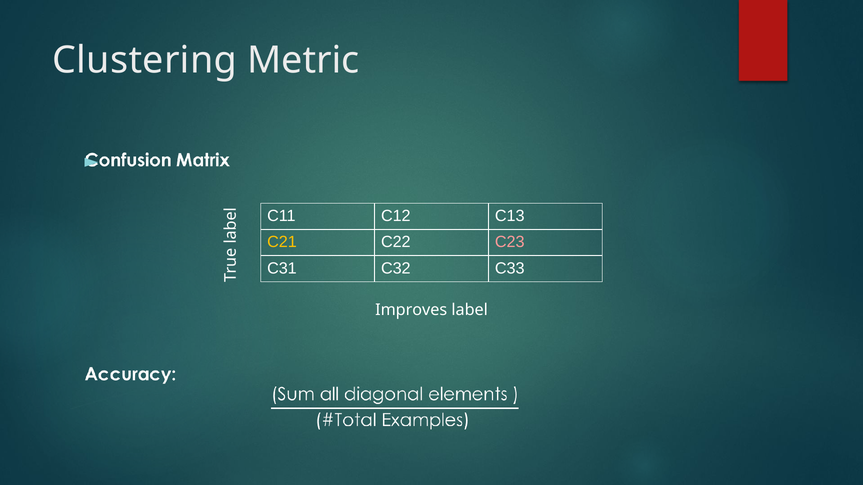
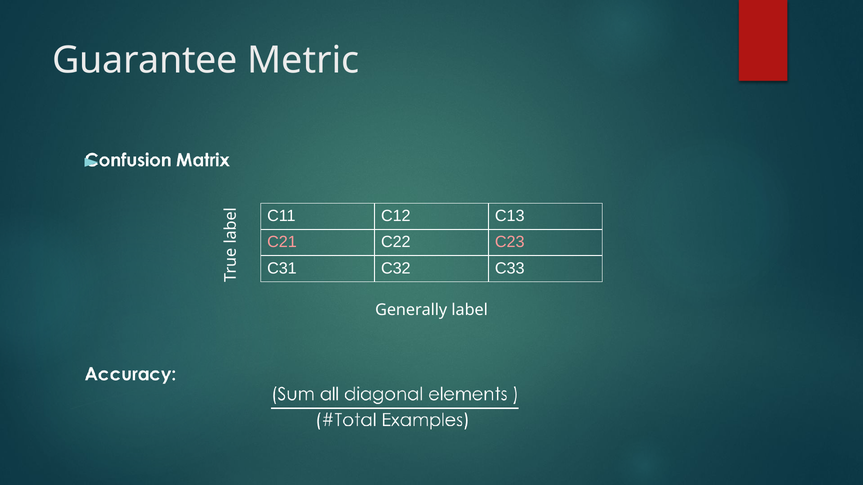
Clustering: Clustering -> Guarantee (145, 61)
C21 colour: yellow -> pink (282, 242)
Improves: Improves -> Generally (411, 310)
